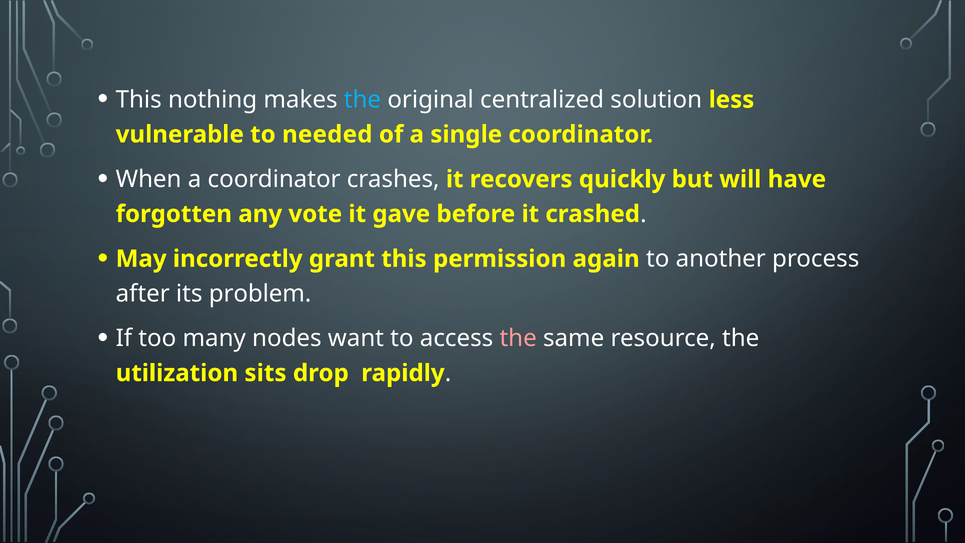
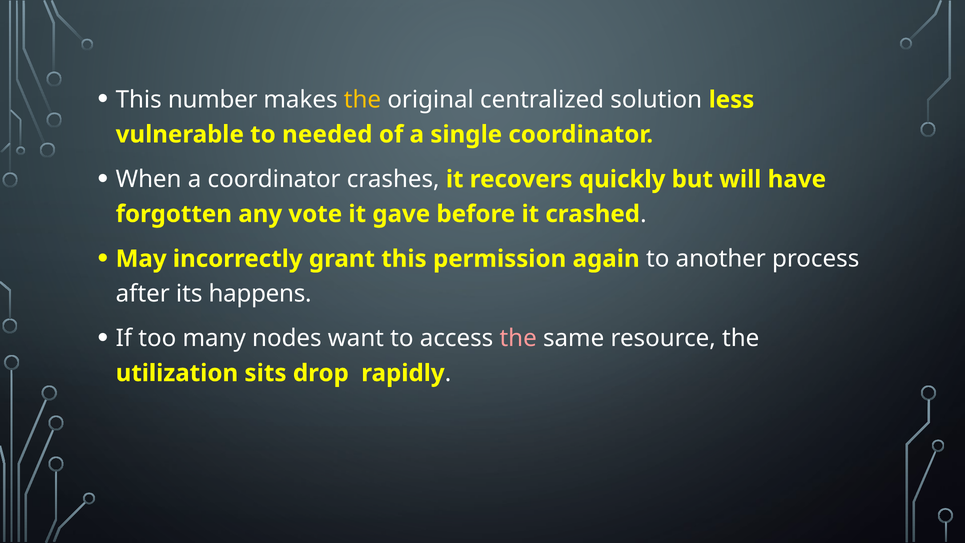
nothing: nothing -> number (213, 100)
the colour: light blue -> yellow (362, 100)
problem: problem -> happens (260, 294)
